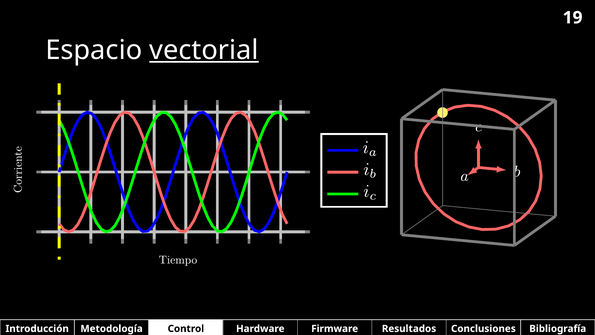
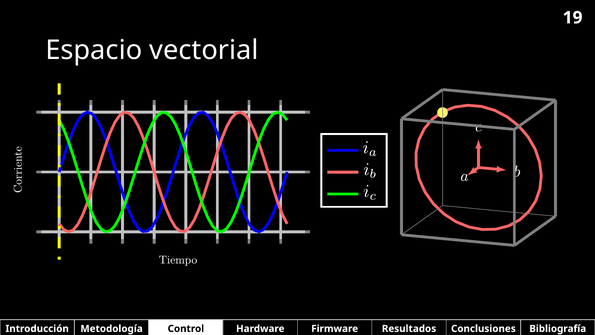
vectorial underline: present -> none (204, 50)
